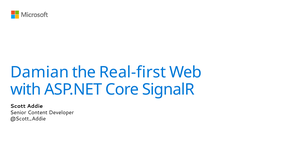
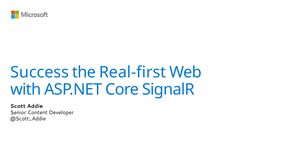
Damian: Damian -> Success (40, 72)
